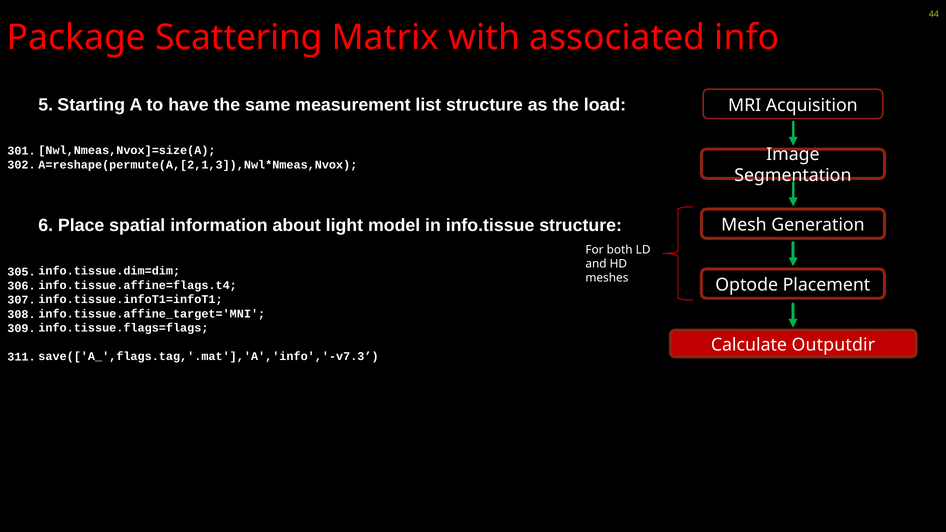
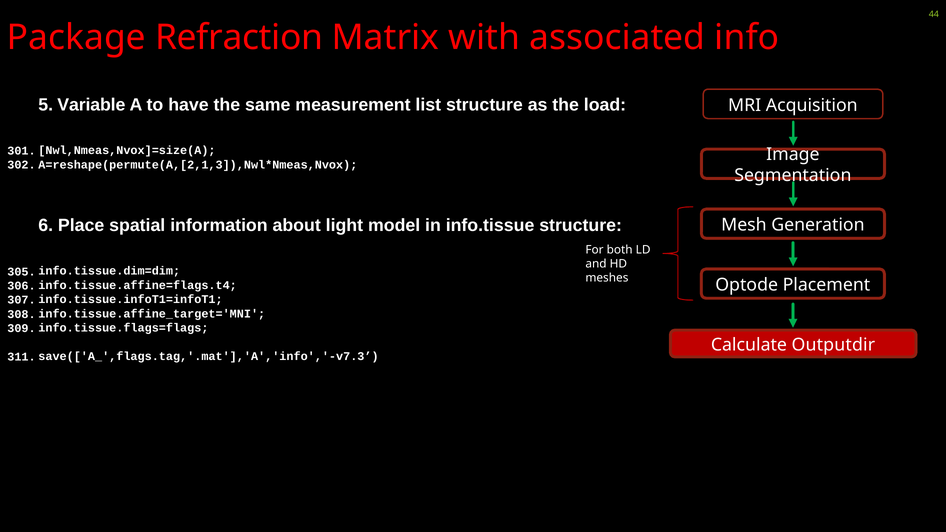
Scattering: Scattering -> Refraction (239, 38)
Starting: Starting -> Variable (91, 105)
